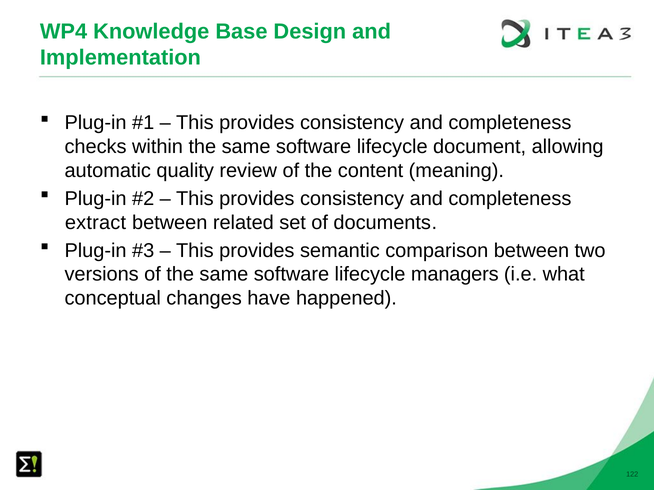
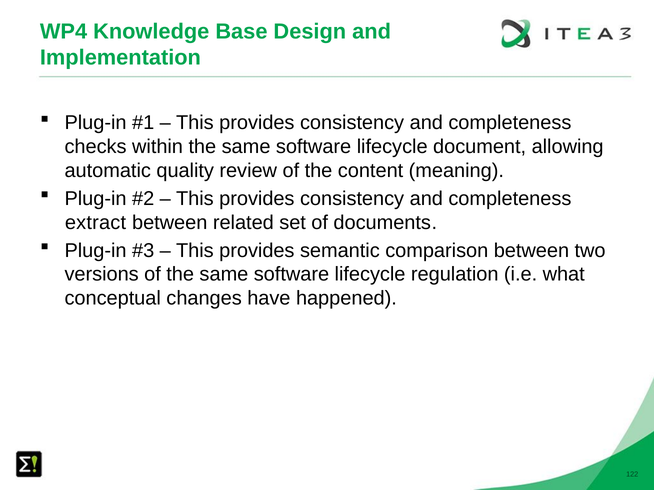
managers: managers -> regulation (455, 275)
